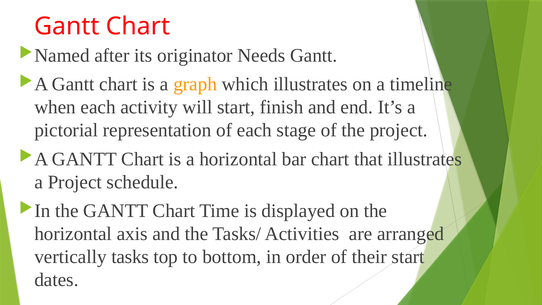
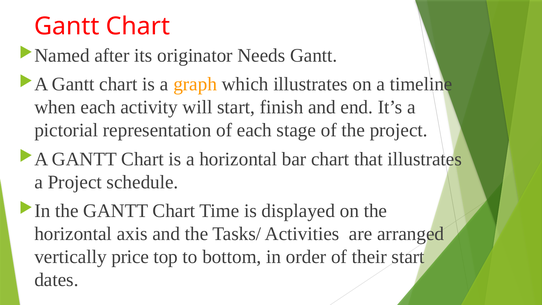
tasks: tasks -> price (130, 257)
